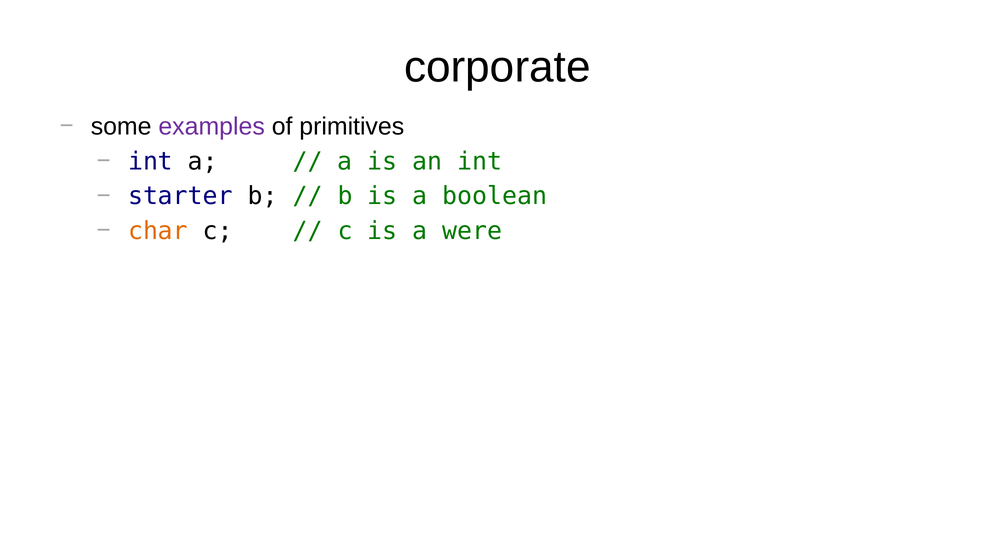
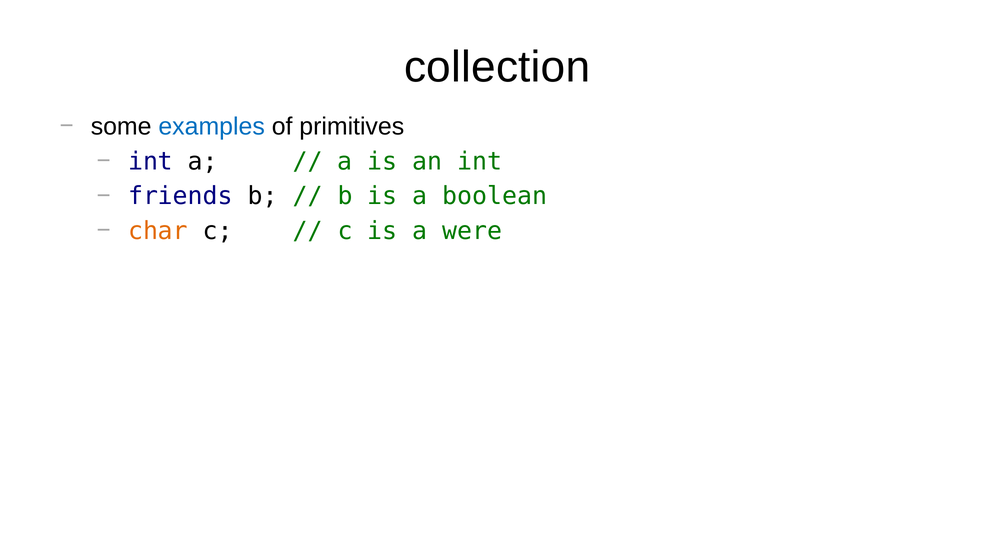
corporate: corporate -> collection (497, 67)
examples colour: purple -> blue (212, 126)
starter: starter -> friends (180, 196)
